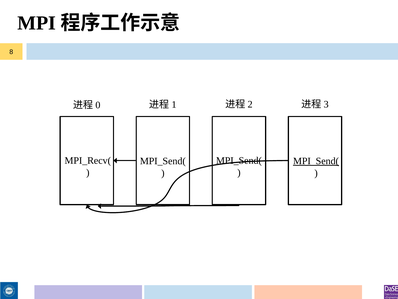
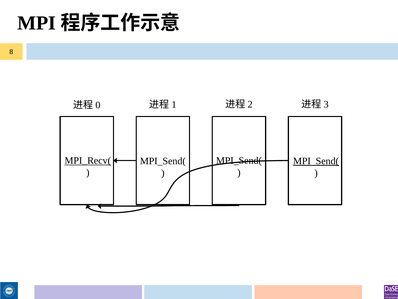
MPI_Recv( underline: none -> present (88, 160)
